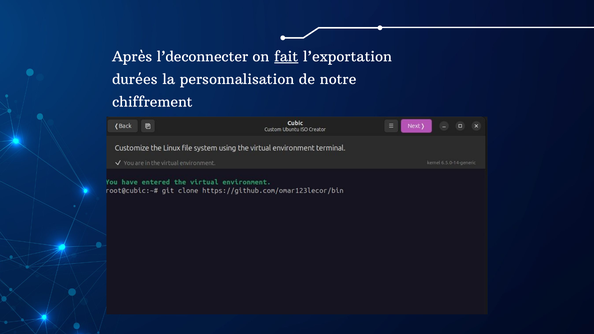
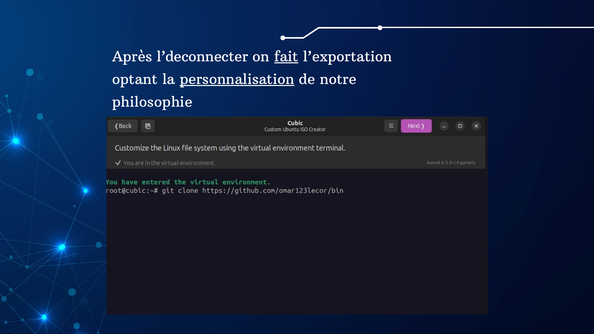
durées: durées -> optant (135, 79)
personnalisation underline: none -> present (237, 79)
chiffrement: chiffrement -> philosophie (152, 102)
